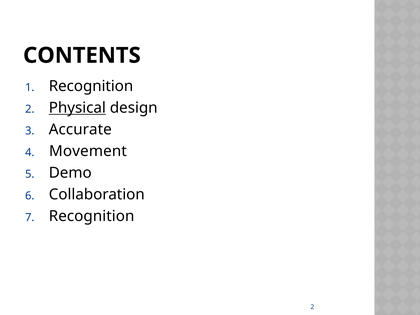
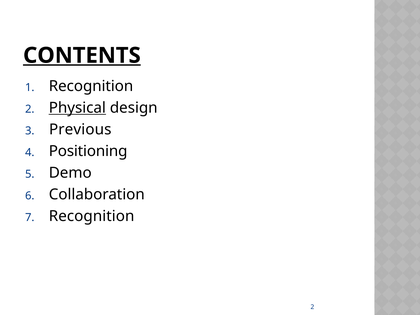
CONTENTS underline: none -> present (82, 55)
Accurate: Accurate -> Previous (80, 130)
Movement: Movement -> Positioning (88, 151)
